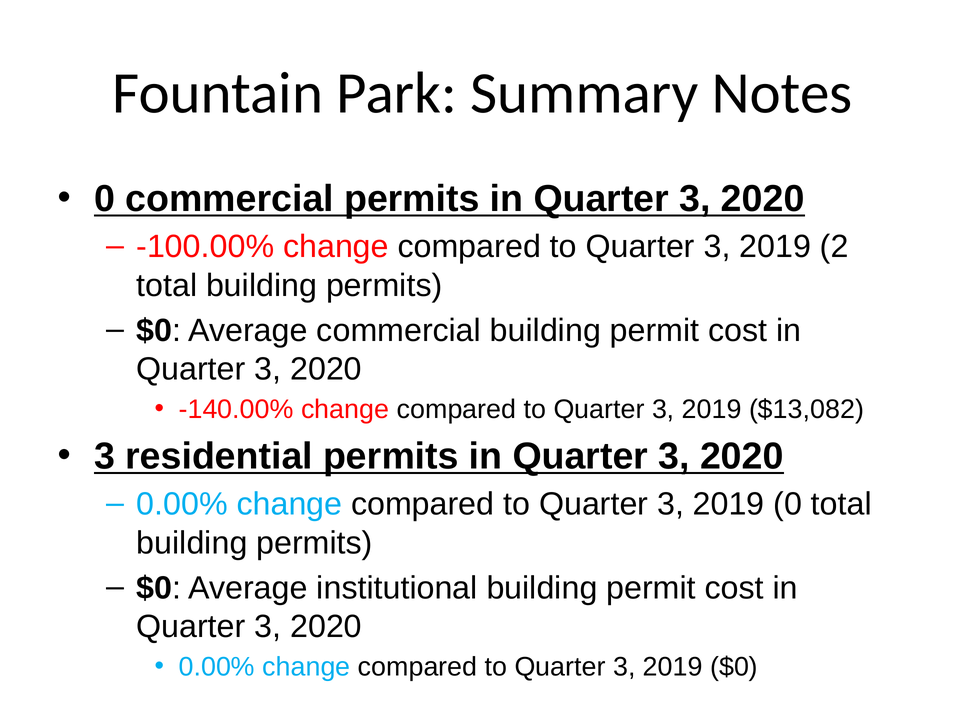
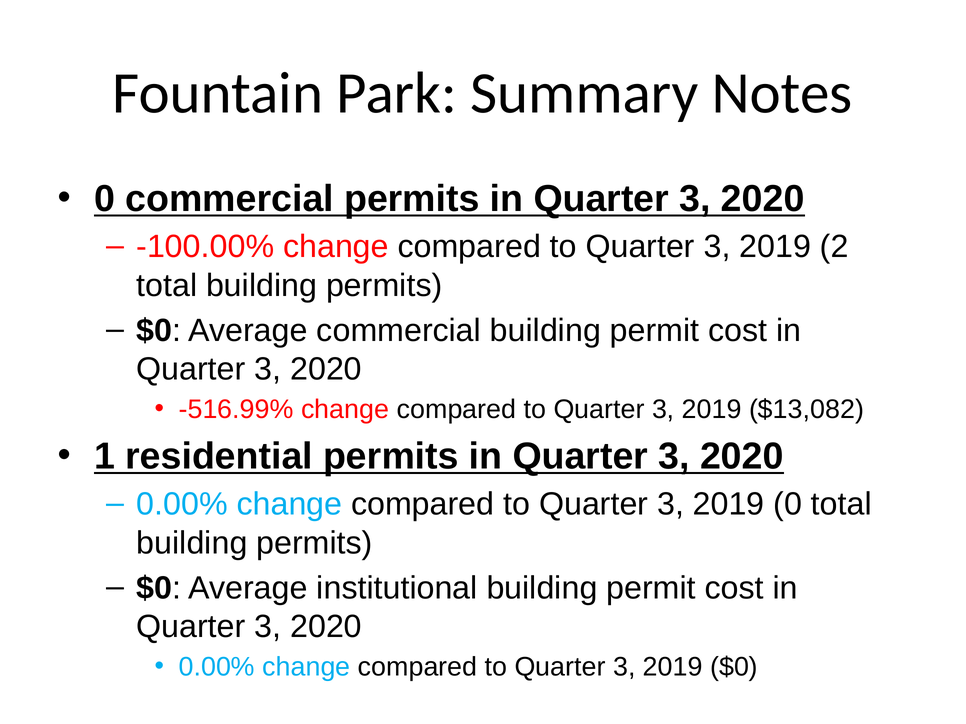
-140.00%: -140.00% -> -516.99% (236, 410)
3: 3 -> 1 (105, 457)
